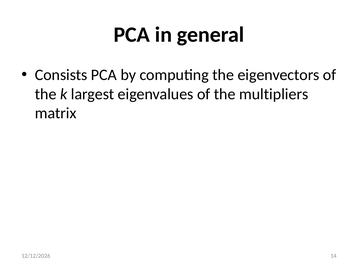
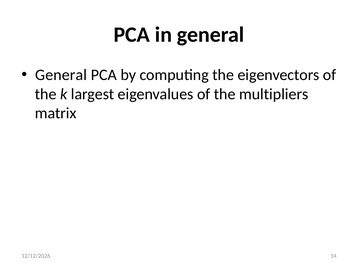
Consists: Consists -> General (61, 75)
